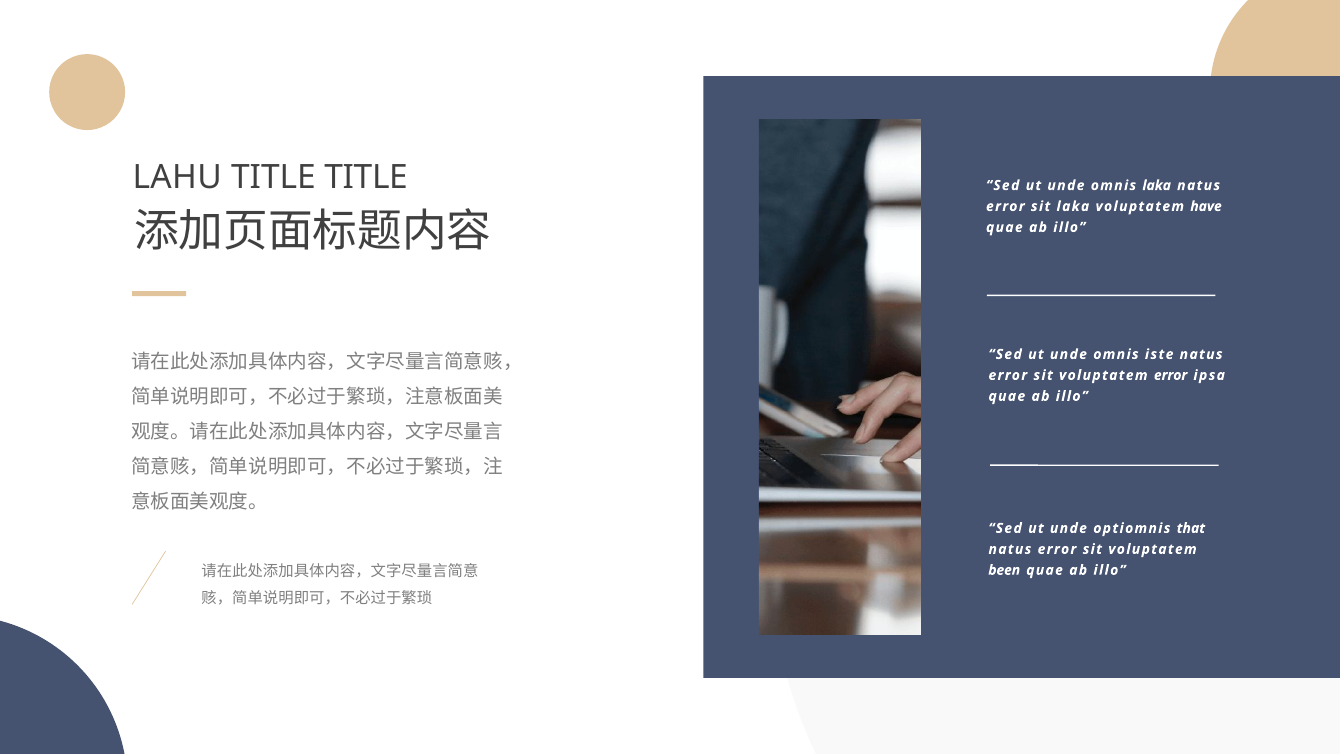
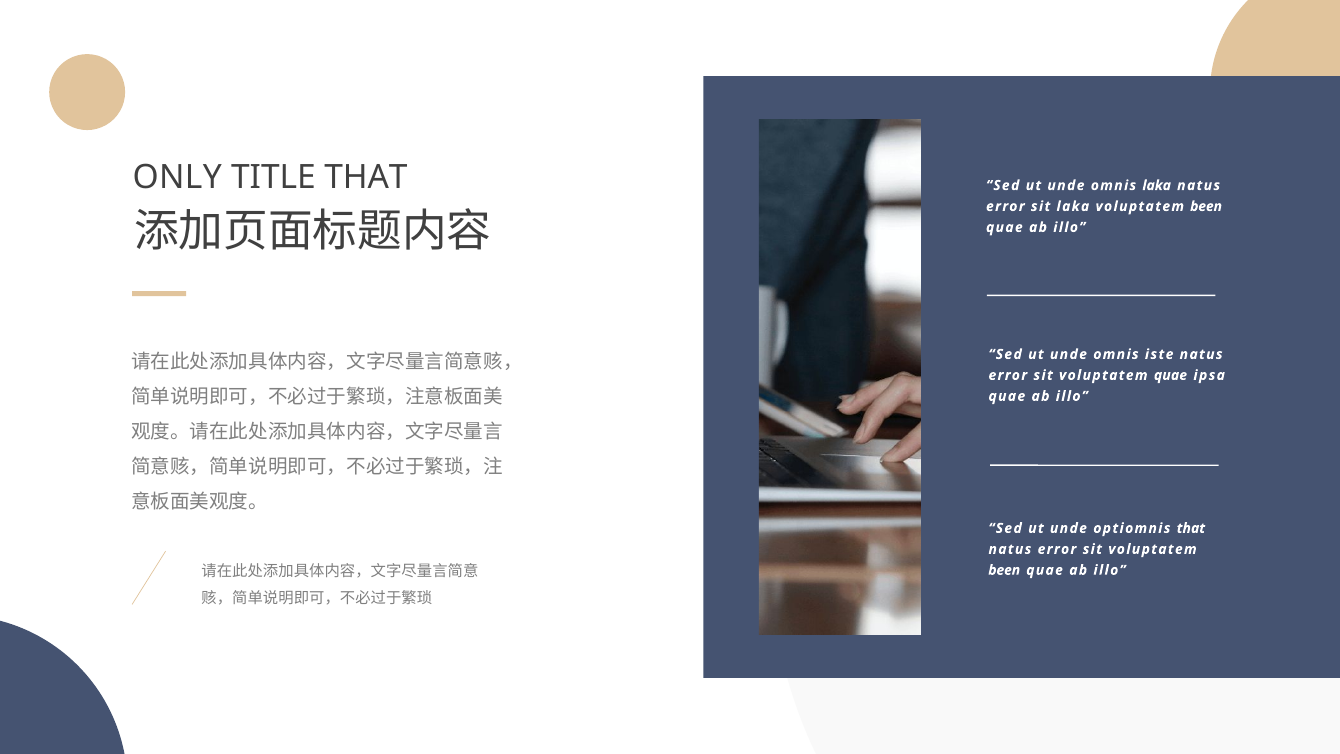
LAHU: LAHU -> ONLY (177, 177)
TITLE TITLE: TITLE -> THAT (366, 177)
laka voluptatem have: have -> been (1206, 206)
voluptatem error: error -> quae (1170, 375)
